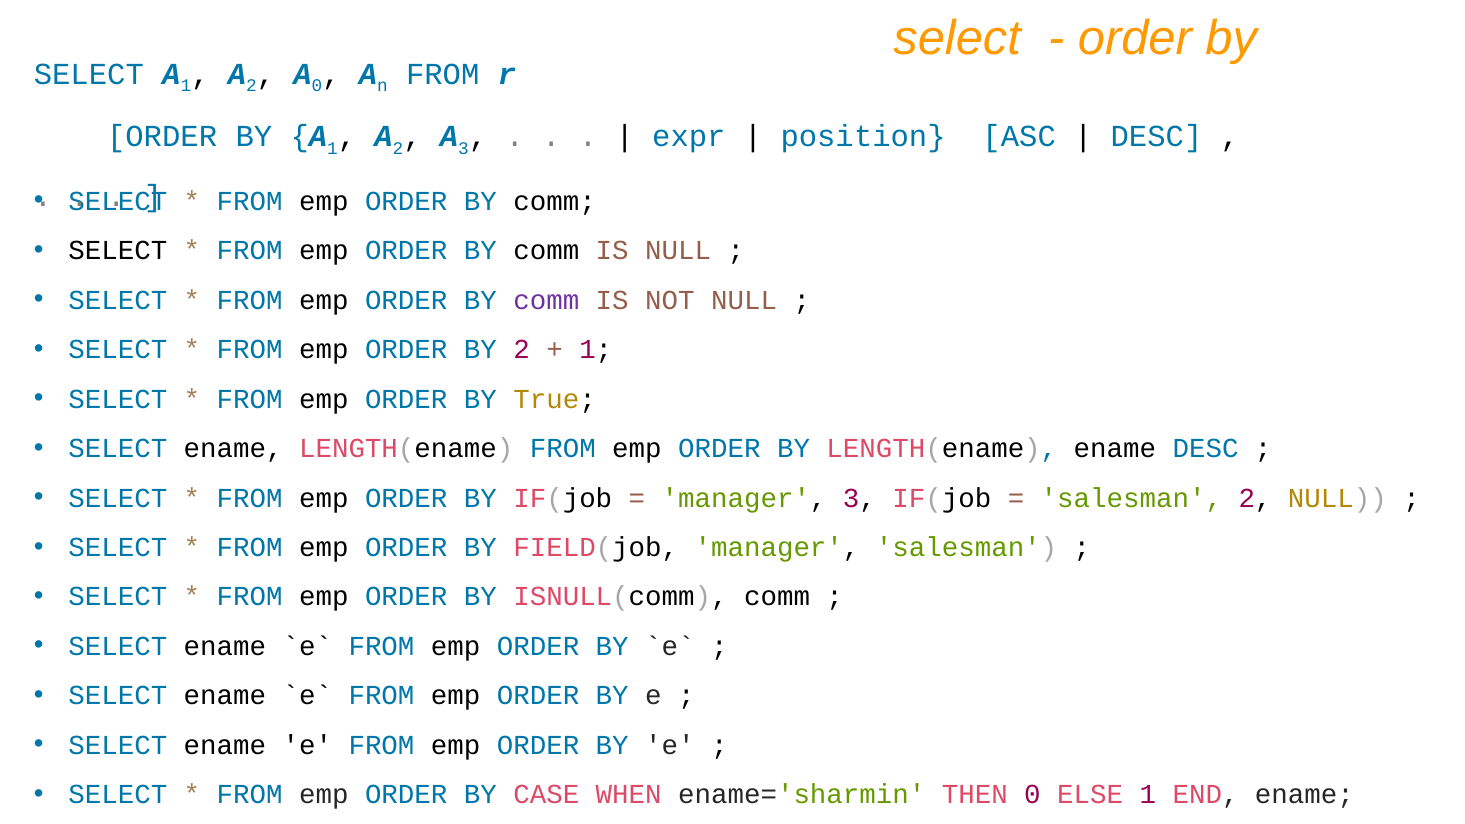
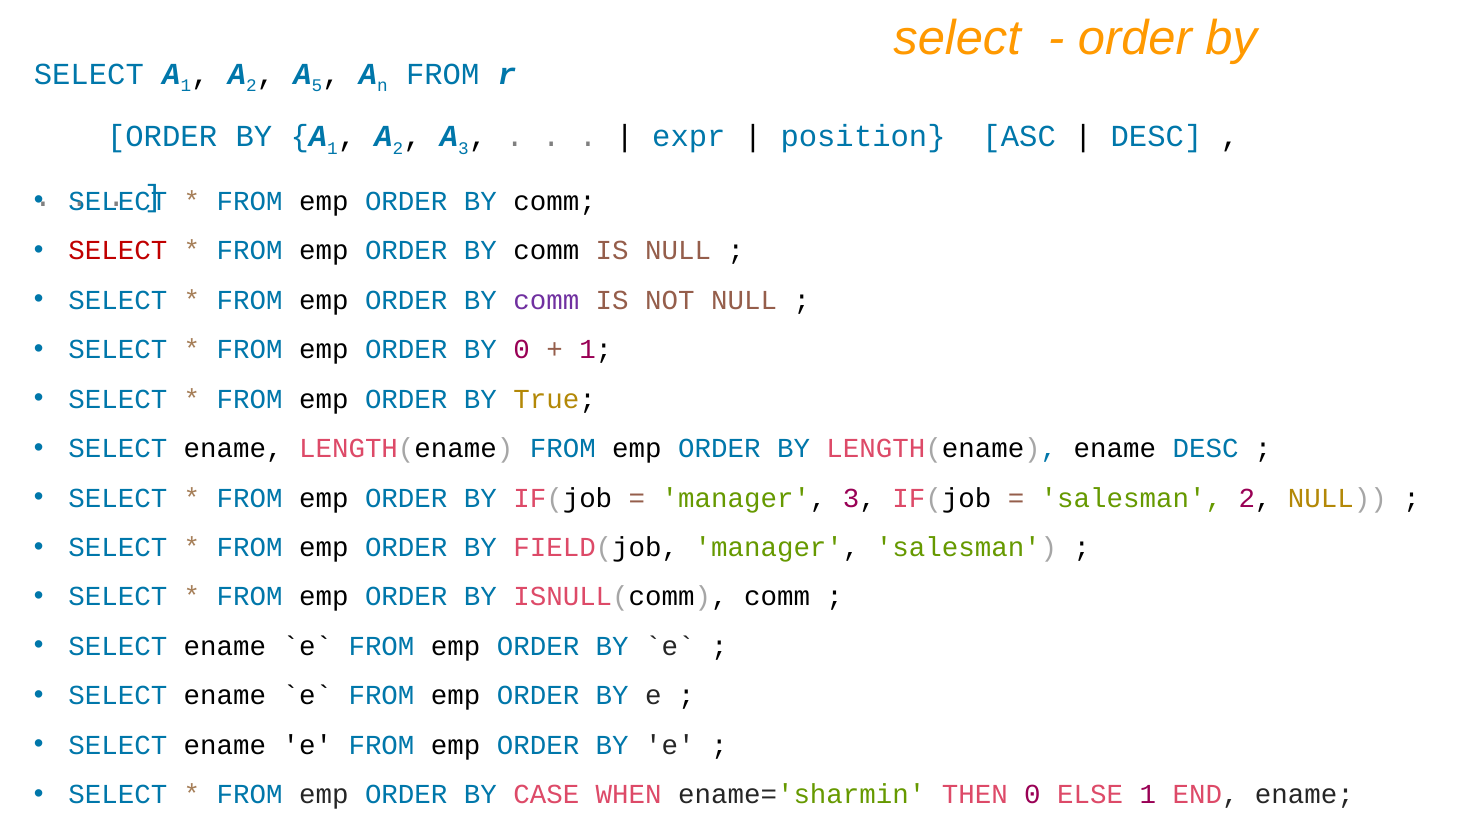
0: 0 -> 5 (317, 86)
SELECT colour: black -> red (118, 251)
BY 2: 2 -> 0 (522, 350)
